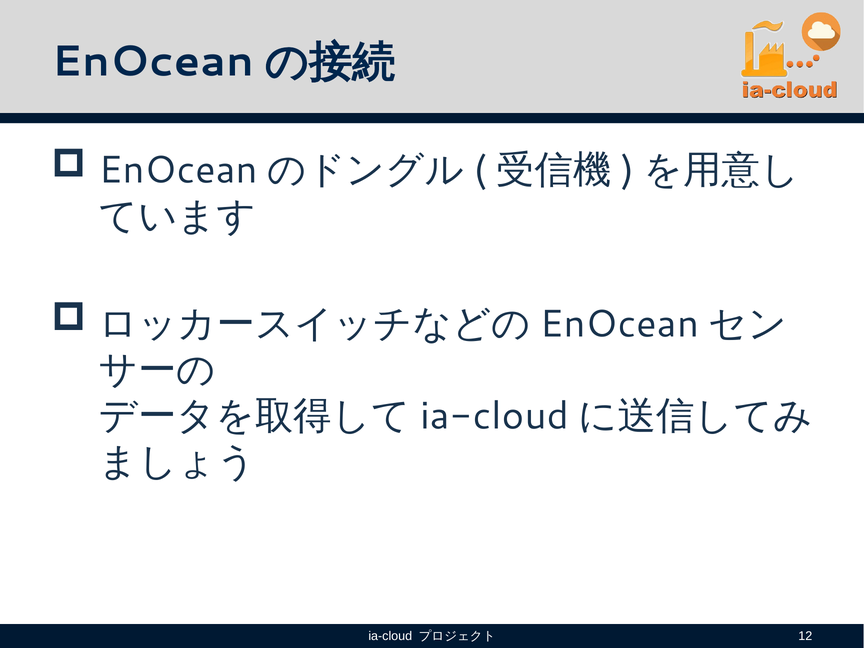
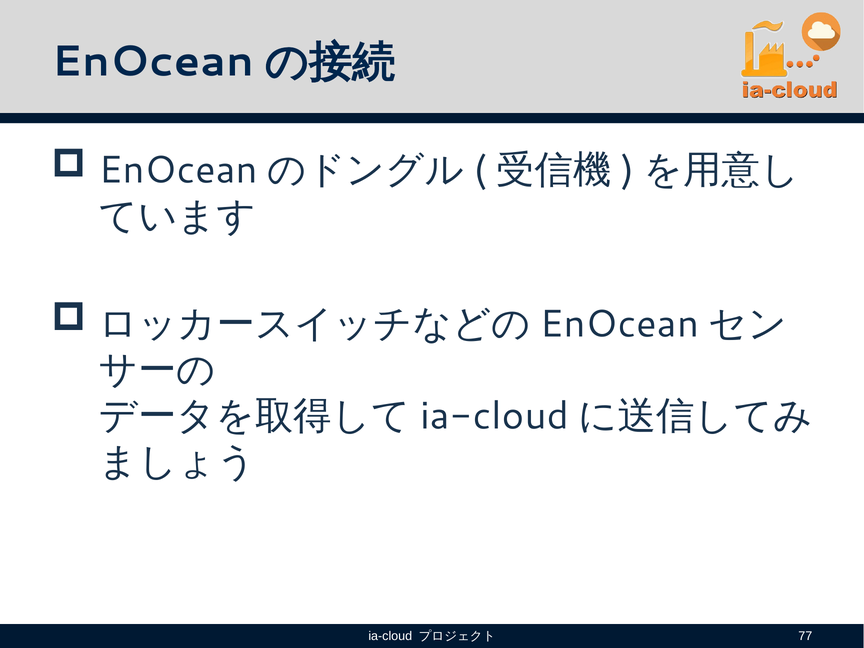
12: 12 -> 77 (805, 636)
